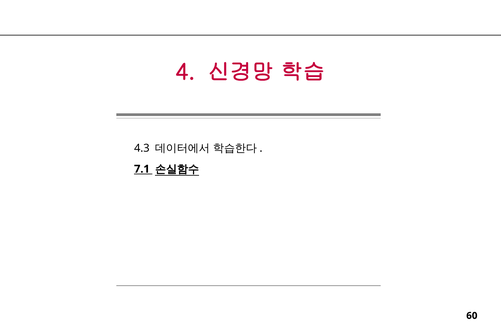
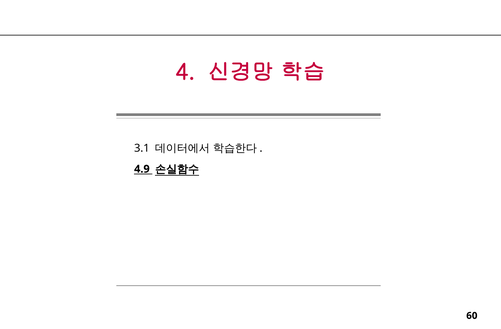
4.3: 4.3 -> 3.1 (142, 148)
7.1: 7.1 -> 4.9 (142, 169)
